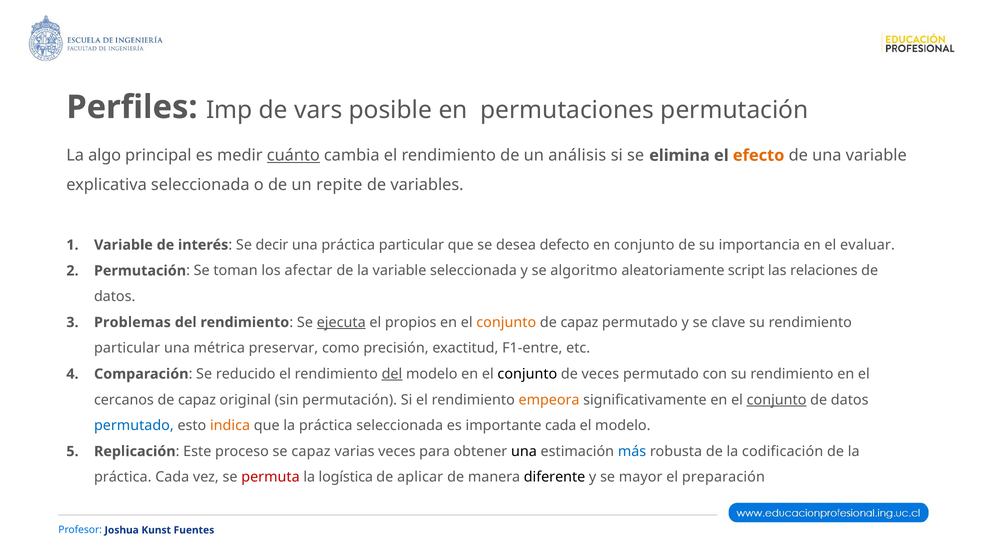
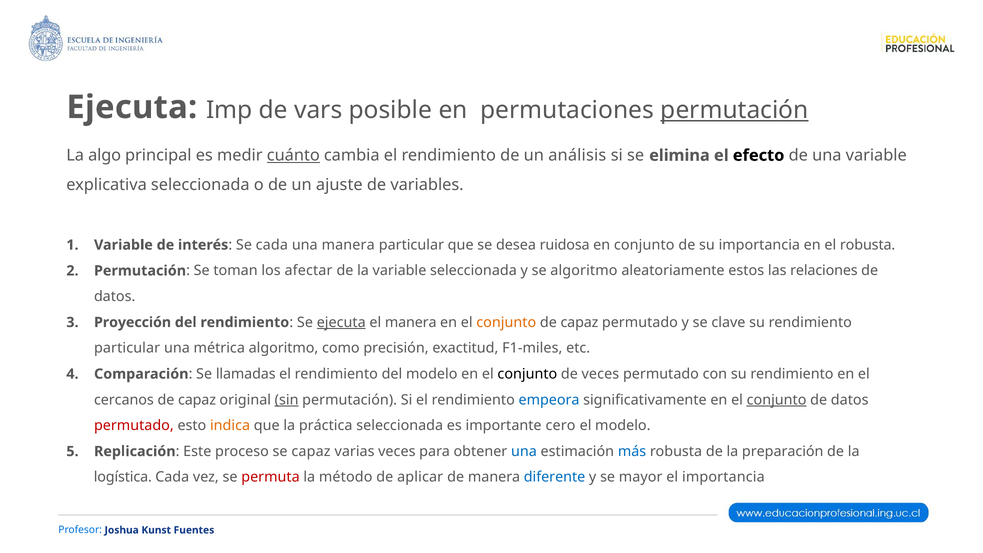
Perfiles: Perfiles -> Ejecuta (132, 107)
permutación underline: none -> present (734, 110)
efecto colour: orange -> black (759, 155)
repite: repite -> ajuste (339, 185)
Se decir: decir -> cada (272, 245)
una práctica: práctica -> manera (348, 245)
defecto: defecto -> ruidosa (565, 245)
el evaluar: evaluar -> robusta (868, 245)
script: script -> estos (746, 271)
Problemas: Problemas -> Proyección (133, 322)
el propios: propios -> manera (411, 322)
métrica preservar: preservar -> algoritmo (284, 348)
F1-entre: F1-entre -> F1-miles (532, 348)
reducido: reducido -> llamadas (246, 374)
del underline: present -> none (392, 374)
sin underline: none -> present (287, 400)
empeora colour: orange -> blue (549, 400)
permutado colour: blue -> red (134, 426)
importante cada: cada -> cero (561, 426)
una colour: black -> blue (524, 451)
codificación: codificación -> preparación (783, 451)
práctica: práctica -> logística (123, 477)
logística: logística -> método (346, 477)
diferente colour: black -> blue (555, 477)
el preparación: preparación -> importancia (723, 477)
